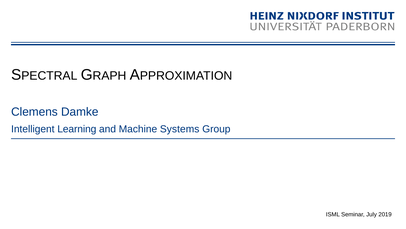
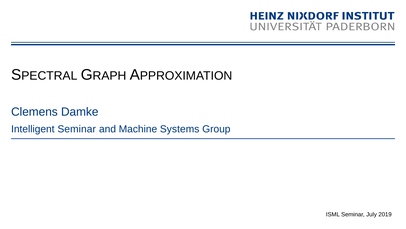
Intelligent Learning: Learning -> Seminar (77, 129)
